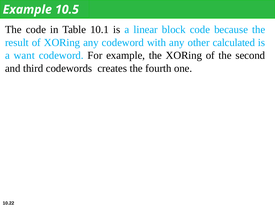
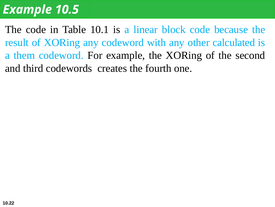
want: want -> them (24, 55)
